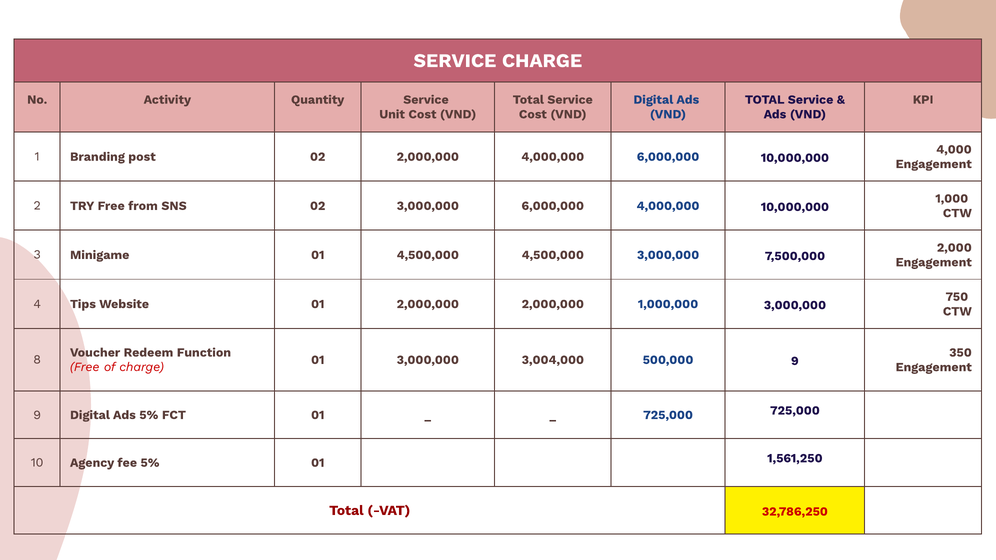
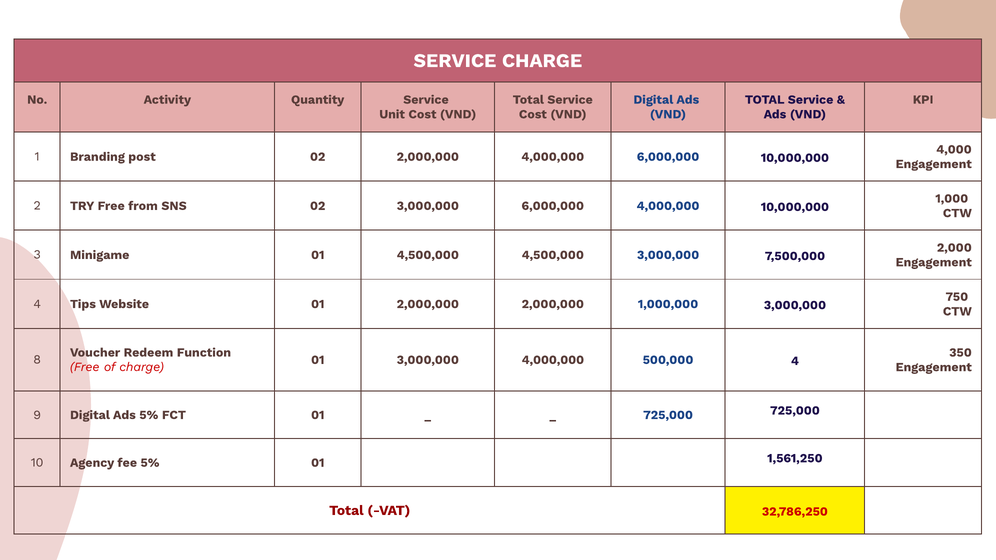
3,000,000 3,004,000: 3,004,000 -> 4,000,000 (553, 360)
500,000 9: 9 -> 4 (795, 361)
